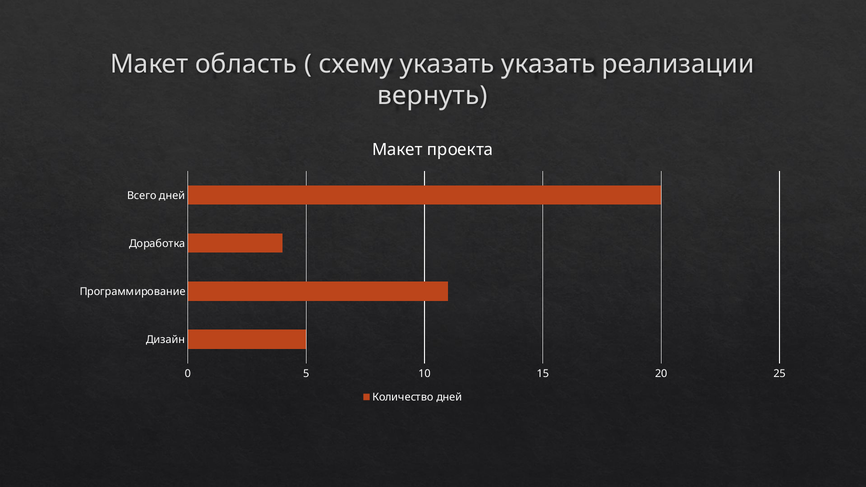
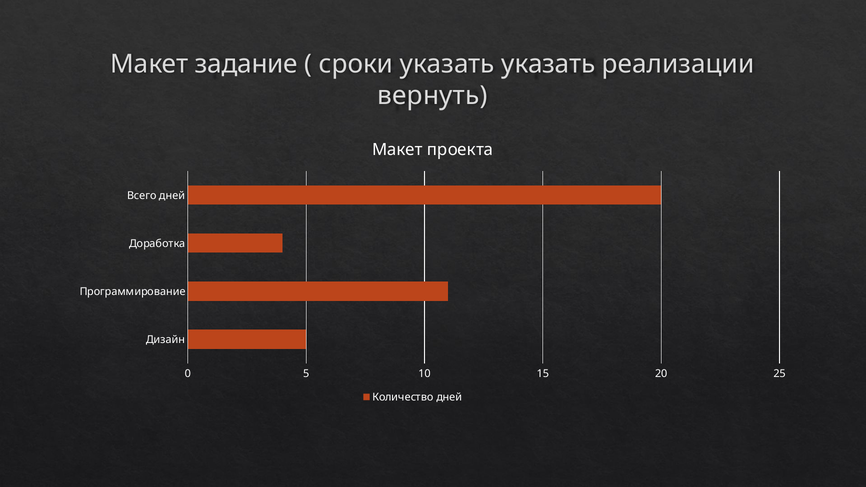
область: область -> задание (246, 64)
схему: схему -> сроки (356, 64)
